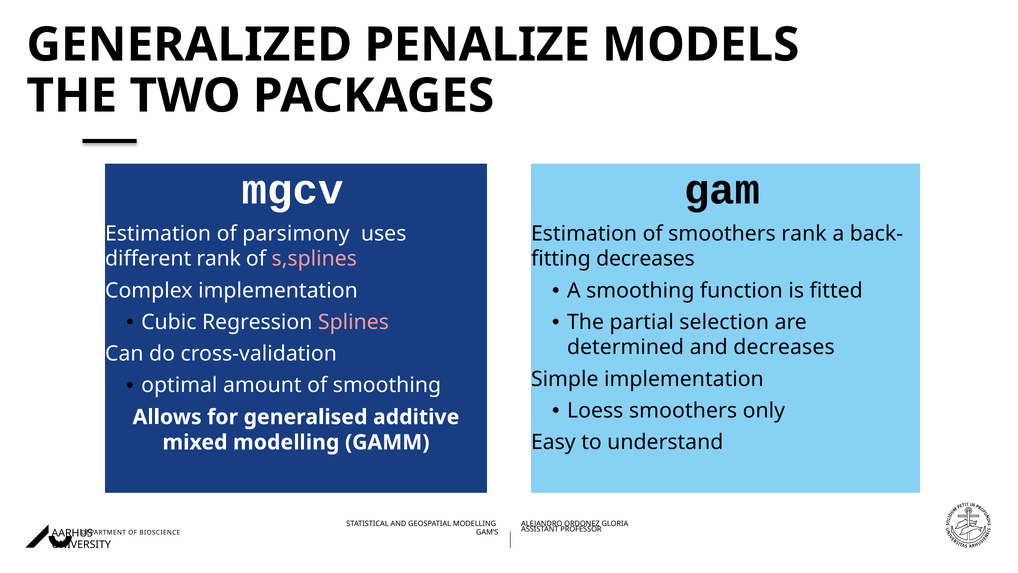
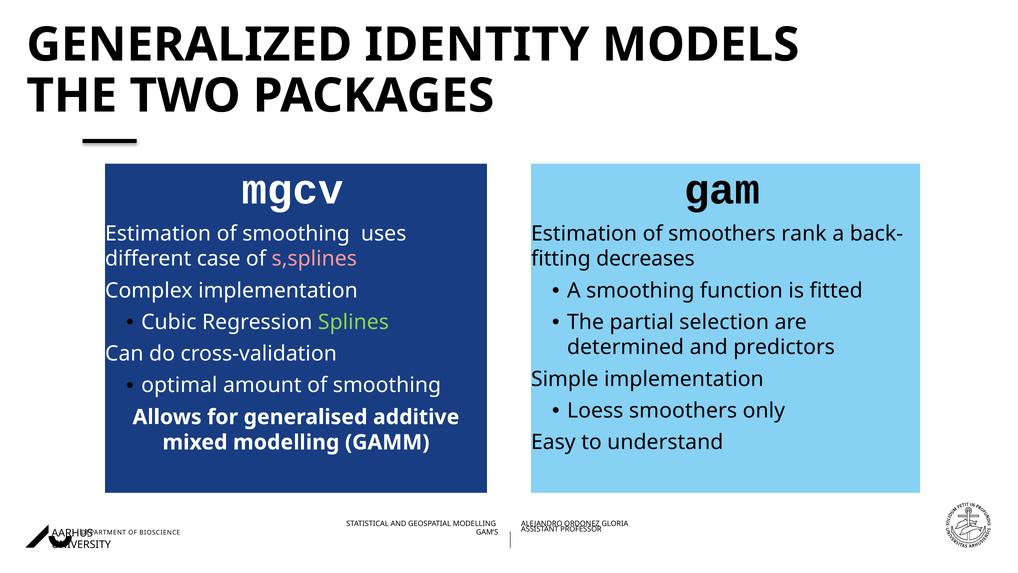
PENALIZE: PENALIZE -> IDENTITY (477, 45)
parsimony: parsimony -> smoothing (296, 234)
different rank: rank -> case (219, 259)
Splines colour: pink -> light green (353, 322)
and decreases: decreases -> predictors (784, 347)
